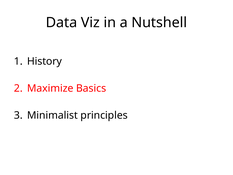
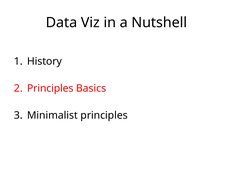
Maximize: Maximize -> Principles (50, 88)
